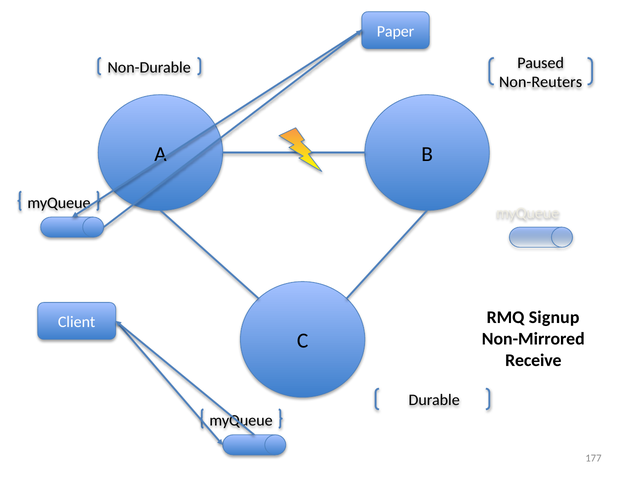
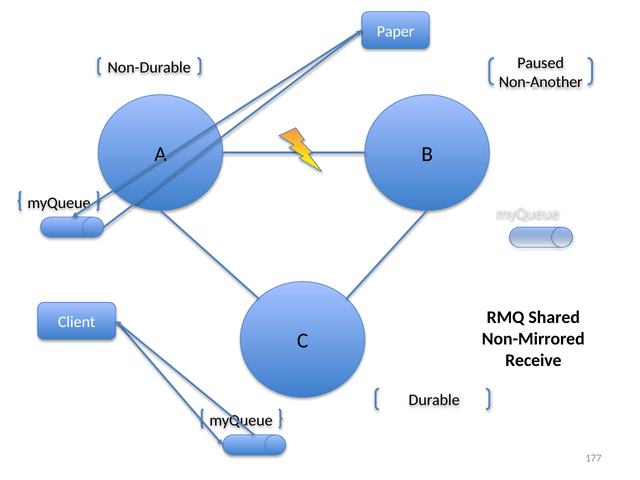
Non-Reuters: Non-Reuters -> Non-Another (541, 82)
Signup: Signup -> Shared (554, 318)
